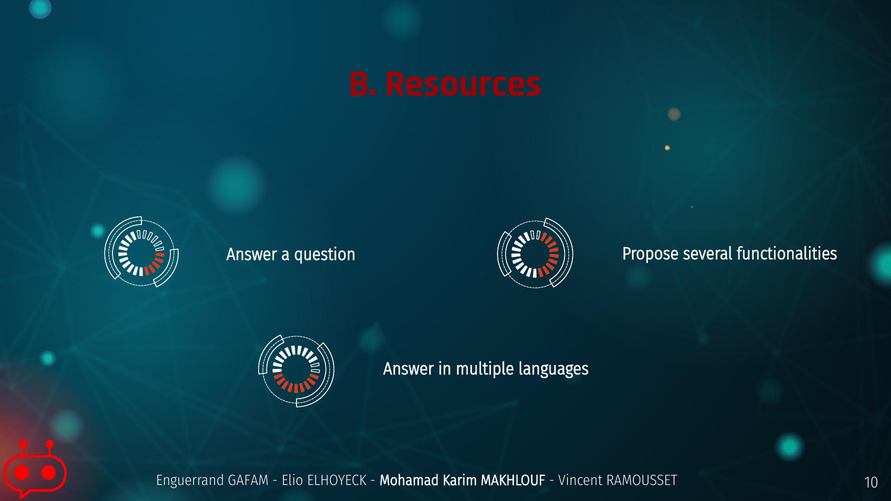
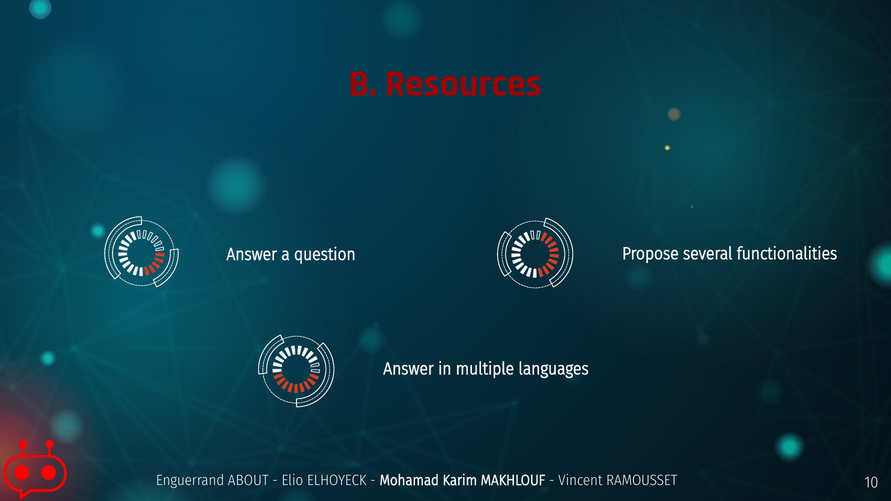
GAFAM: GAFAM -> ABOUT (248, 480)
